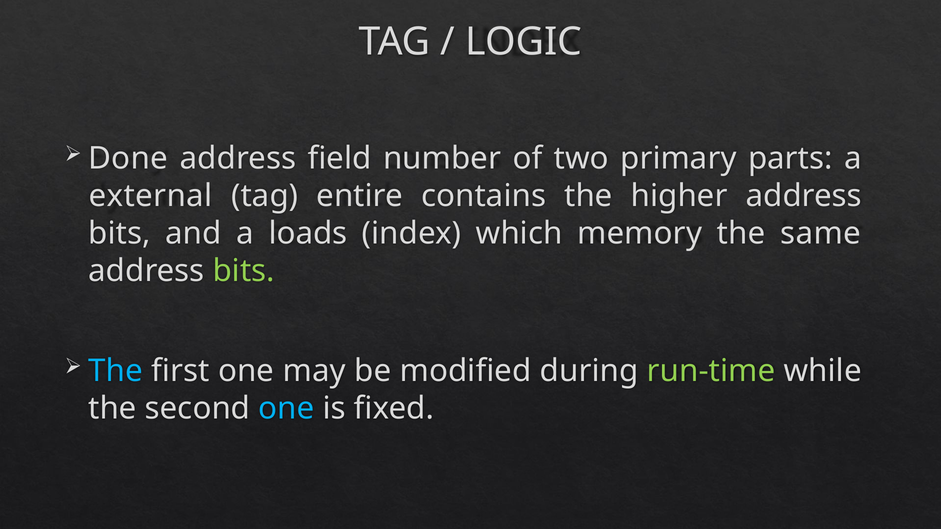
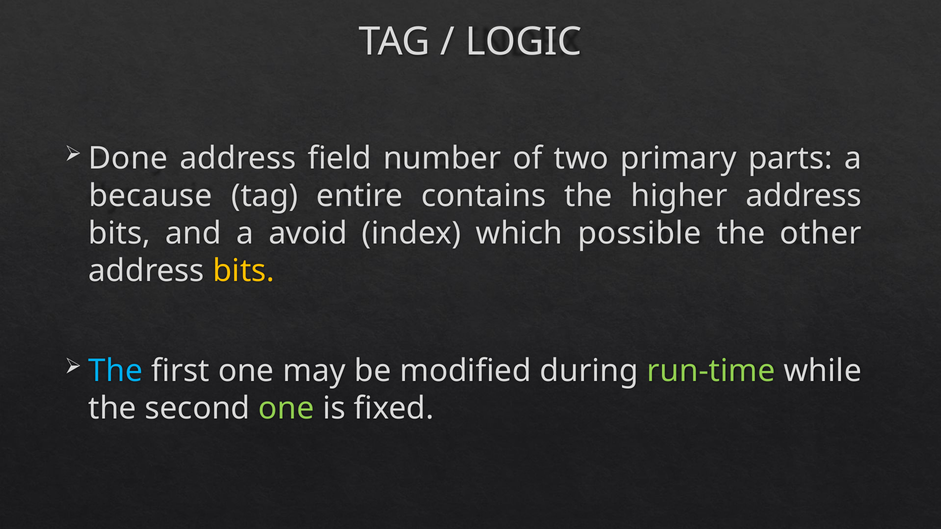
external: external -> because (151, 196)
loads: loads -> avoid (308, 234)
memory: memory -> possible (640, 234)
same: same -> other (821, 234)
bits colour: light green -> yellow (244, 271)
one colour: light blue -> light green (286, 409)
